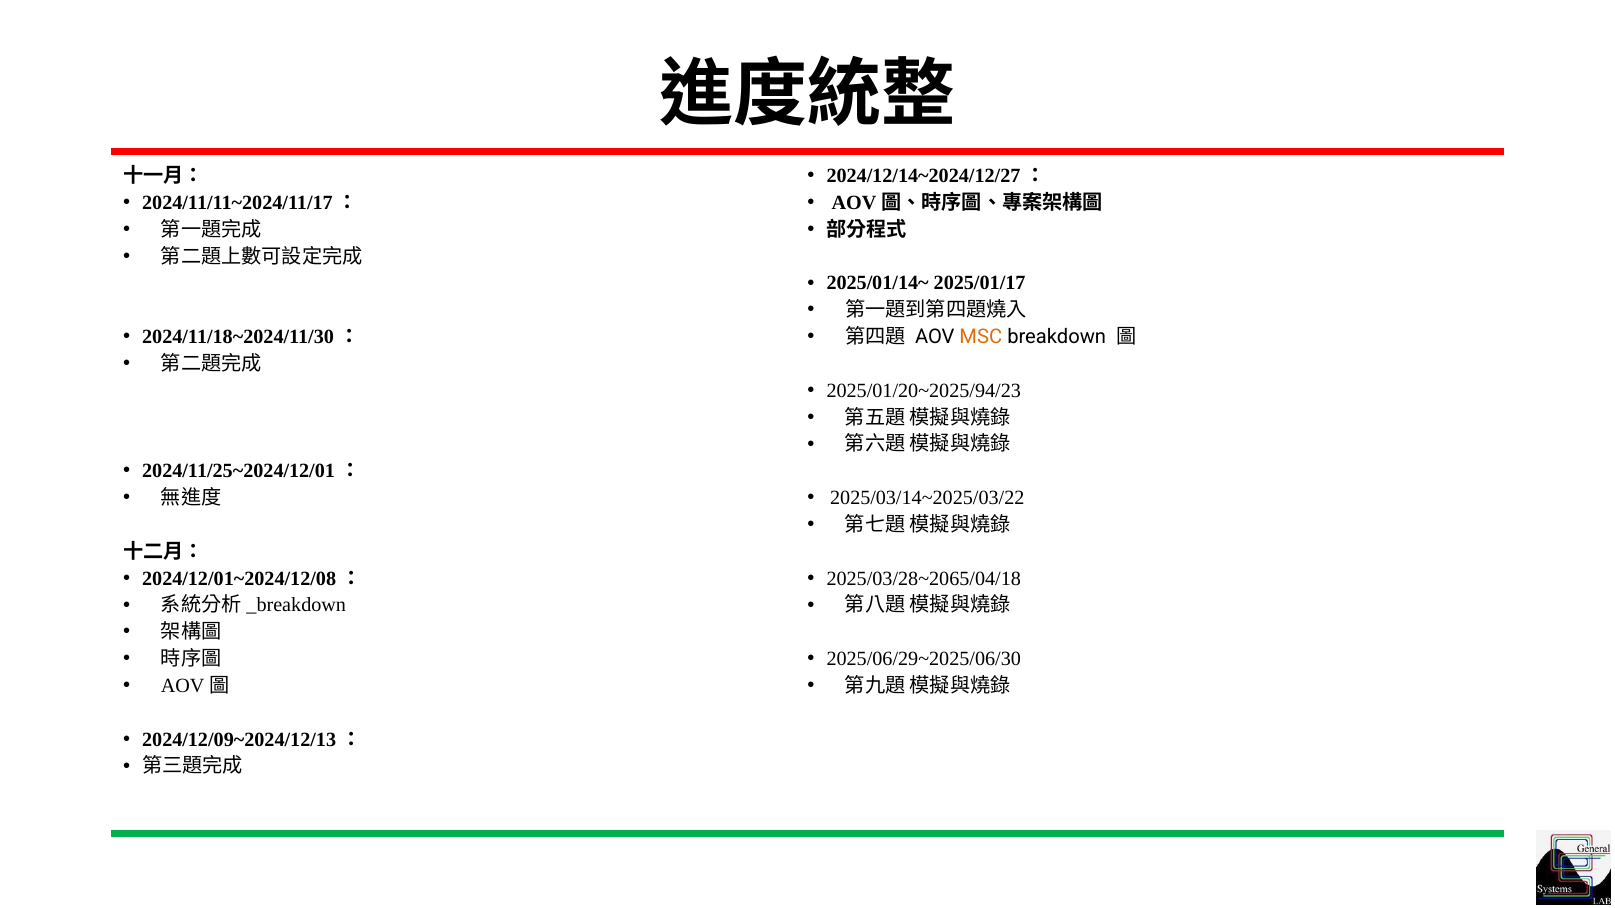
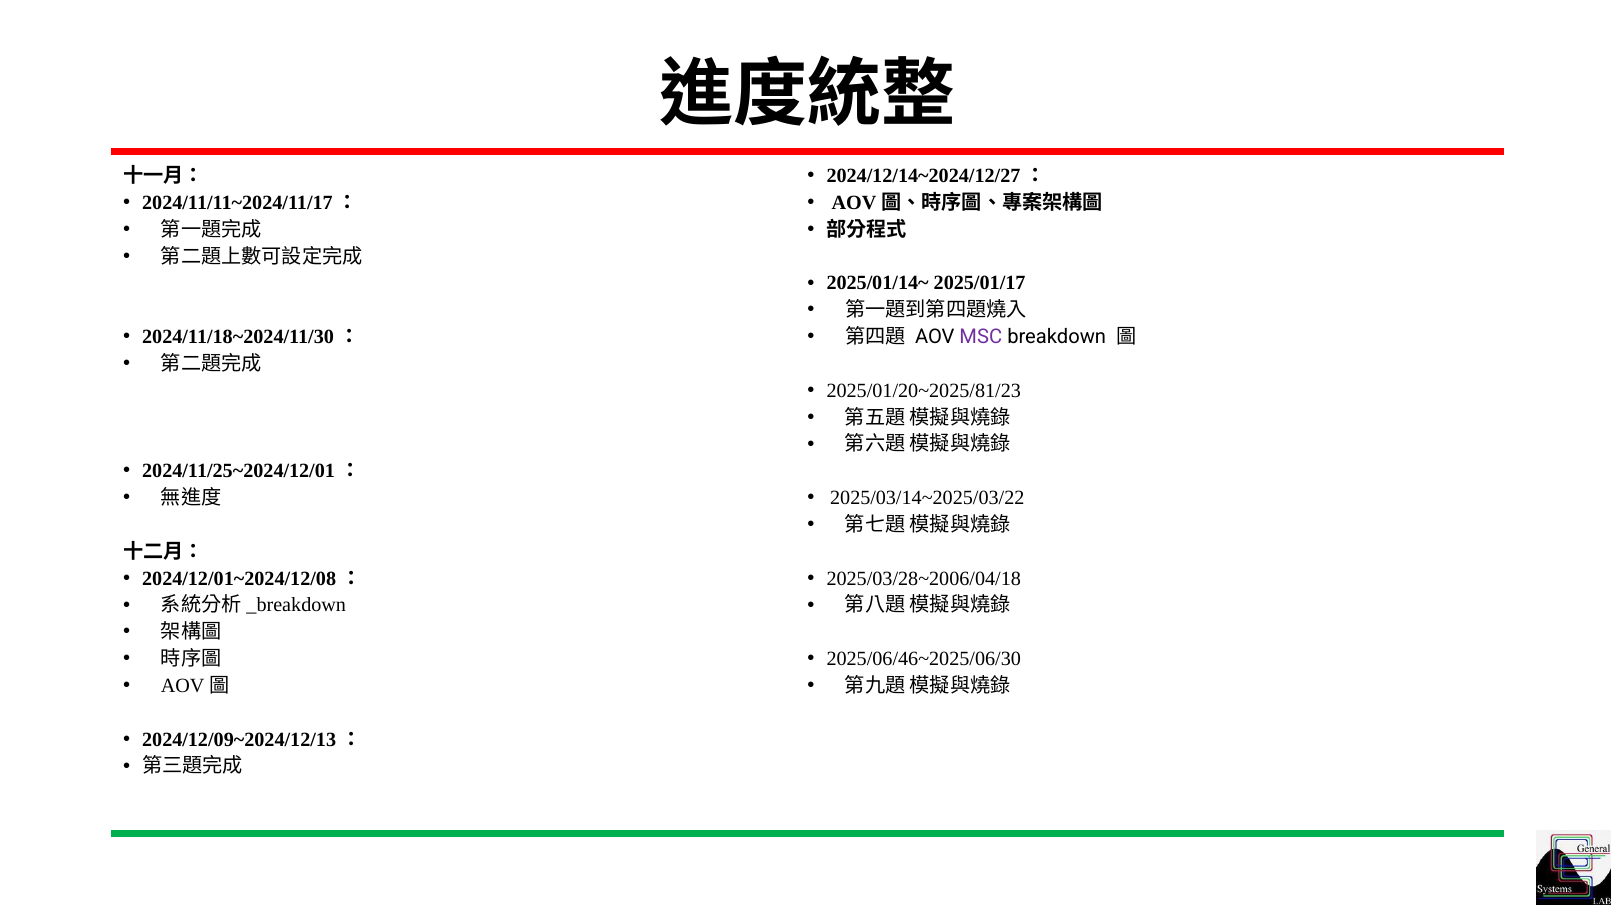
MSC colour: orange -> purple (981, 337)
2025/01/20~2025/94/23: 2025/01/20~2025/94/23 -> 2025/01/20~2025/81/23 (924, 391)
2025/03/28~2065/04/18: 2025/03/28~2065/04/18 -> 2025/03/28~2006/04/18 (924, 579)
2025/06/29~2025/06/30: 2025/06/29~2025/06/30 -> 2025/06/46~2025/06/30 (924, 659)
